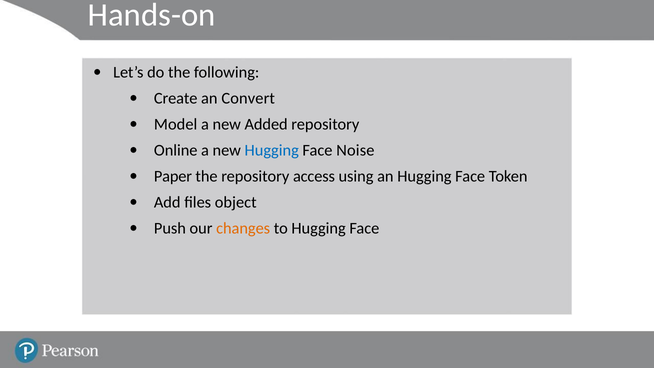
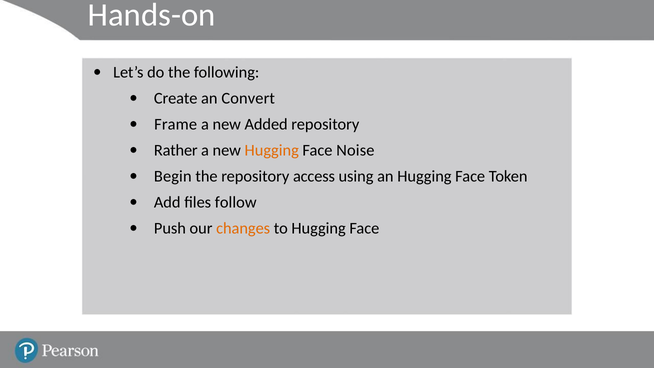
Model: Model -> Frame (176, 124)
Online: Online -> Rather (176, 150)
Hugging colour: blue -> orange (272, 150)
Paper: Paper -> Begin (173, 176)
object: object -> follow (236, 202)
